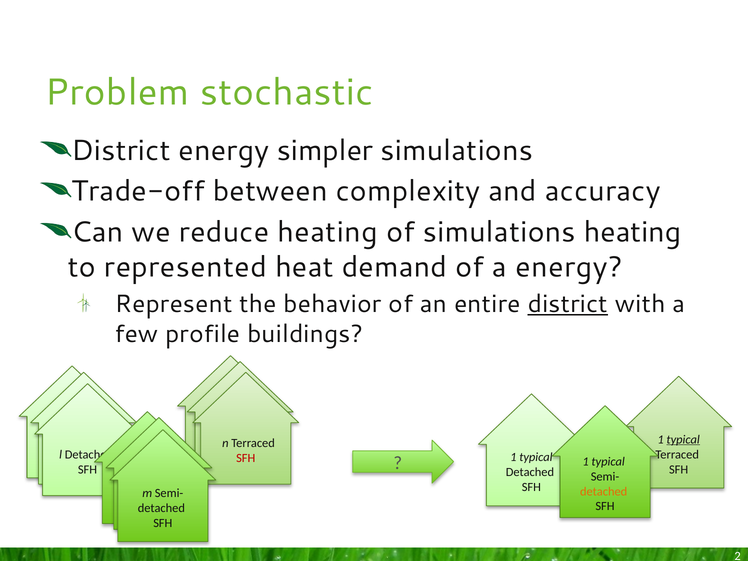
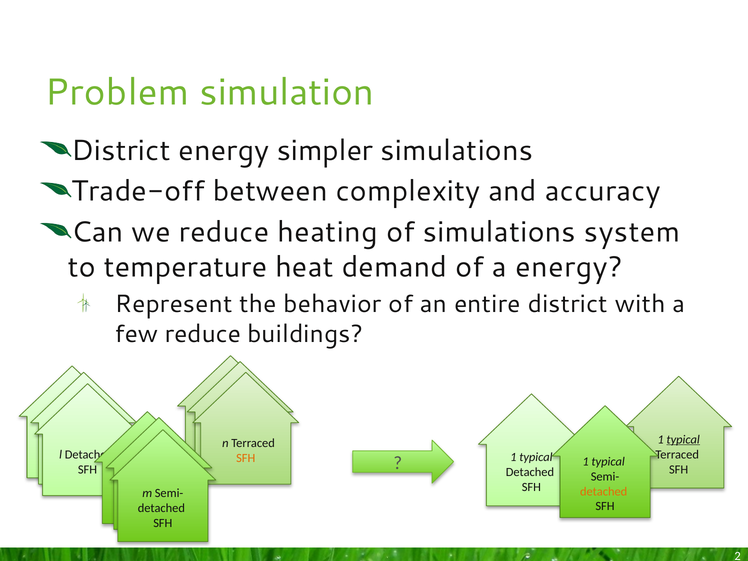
stochastic: stochastic -> simulation (287, 92)
simulations heating: heating -> system (632, 232)
represented: represented -> temperature (186, 267)
district underline: present -> none (568, 304)
few profile: profile -> reduce (203, 334)
SFH colour: red -> orange (246, 458)
